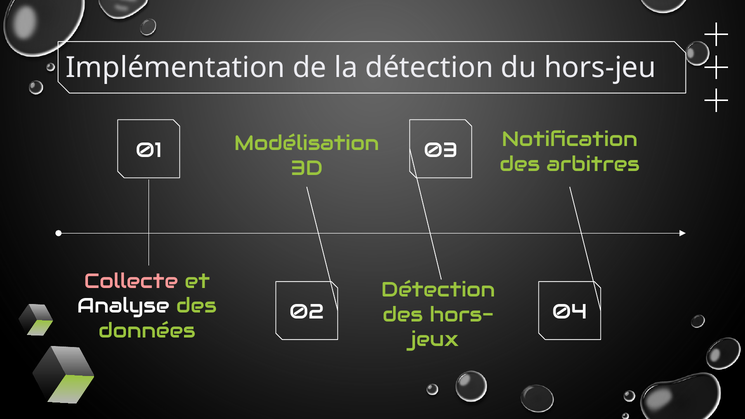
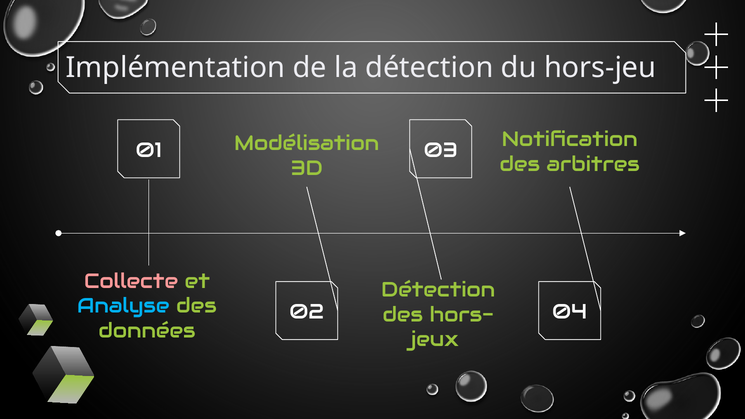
Analyse colour: white -> light blue (123, 306)
